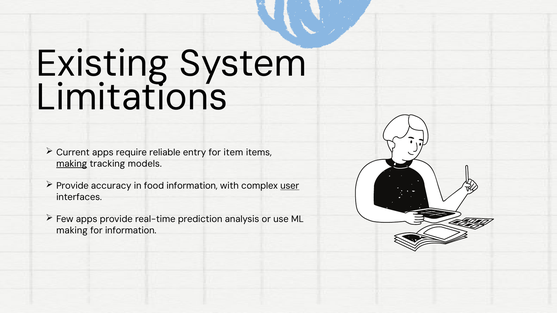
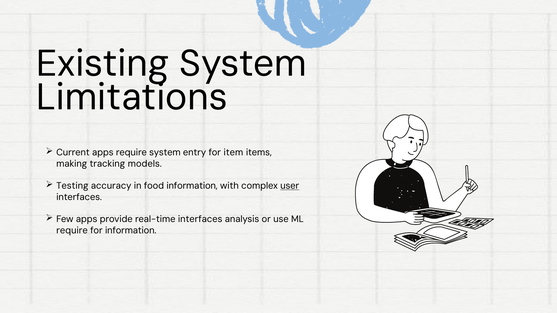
require reliable: reliable -> system (165, 153)
making underline: present -> none (72, 164)
Provide: Provide -> Testing (72, 186)
real-time prediction: prediction -> interfaces (200, 219)
making: making -> require (72, 231)
